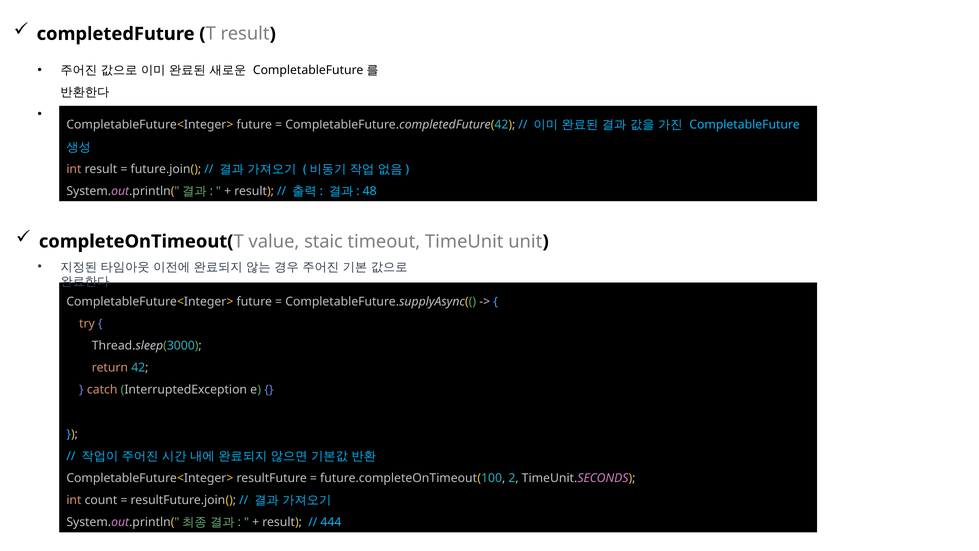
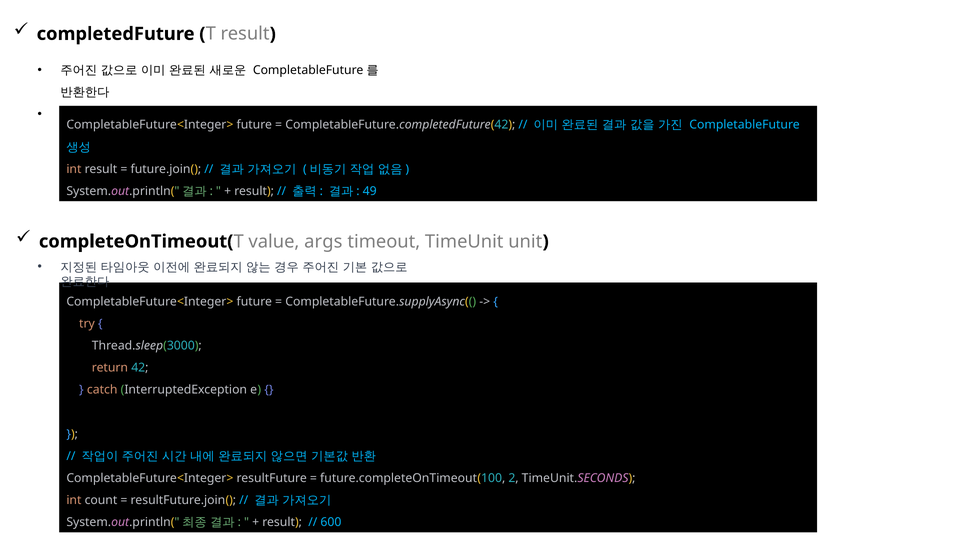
48: 48 -> 49 (370, 191)
staic: staic -> args (323, 241)
444: 444 -> 600 (331, 522)
